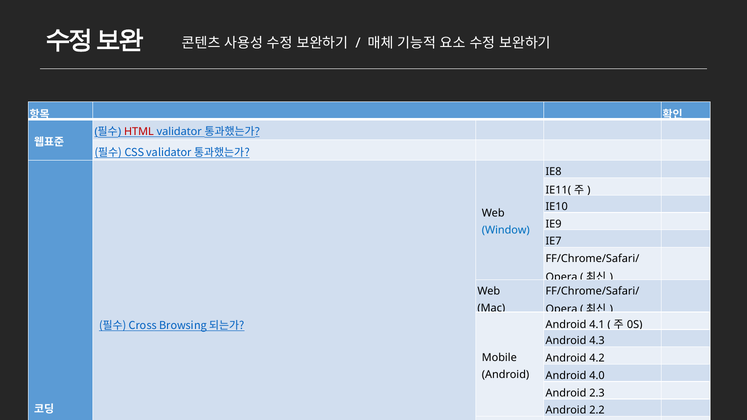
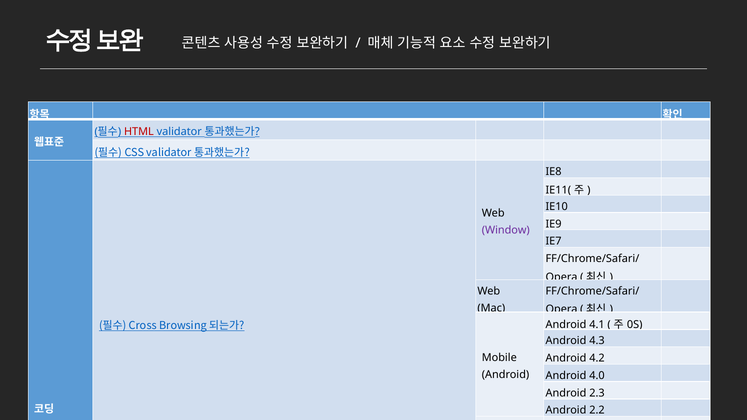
Window colour: blue -> purple (506, 230)
